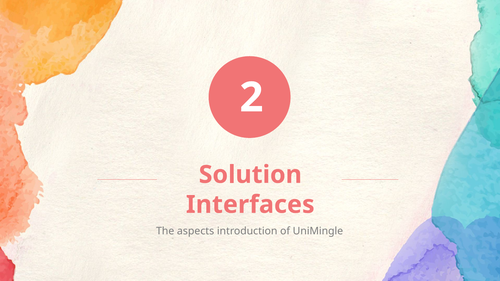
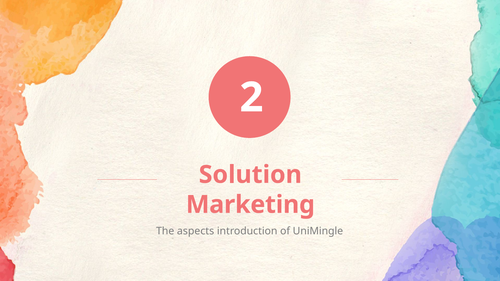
Interfaces: Interfaces -> Marketing (250, 205)
